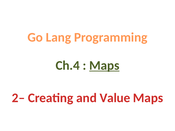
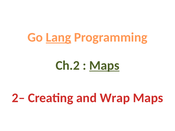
Lang underline: none -> present (58, 37)
Ch.4: Ch.4 -> Ch.2 (68, 66)
Value: Value -> Wrap (115, 98)
